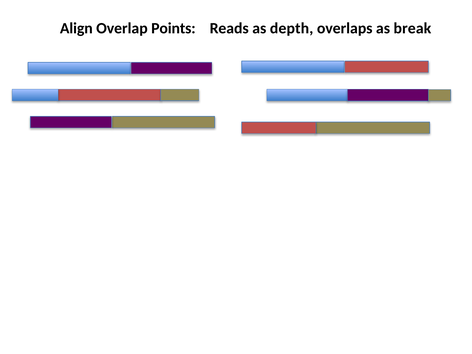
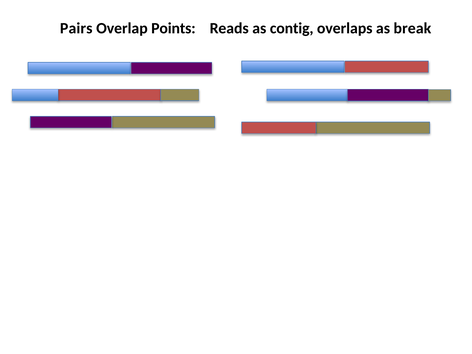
Align: Align -> Pairs (76, 28)
depth: depth -> contig (292, 28)
